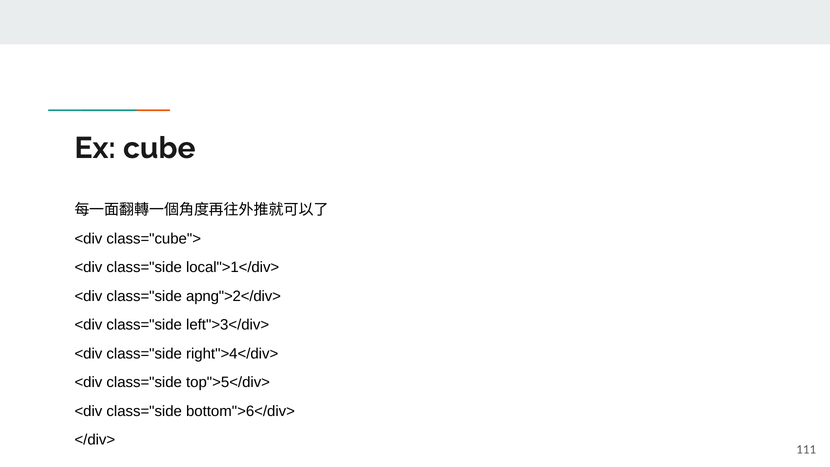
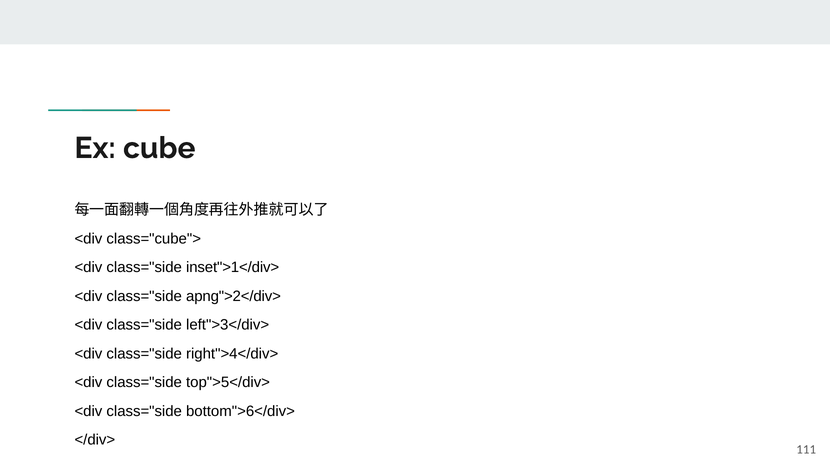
local">1</div>: local">1</div> -> inset">1</div> (233, 267)
